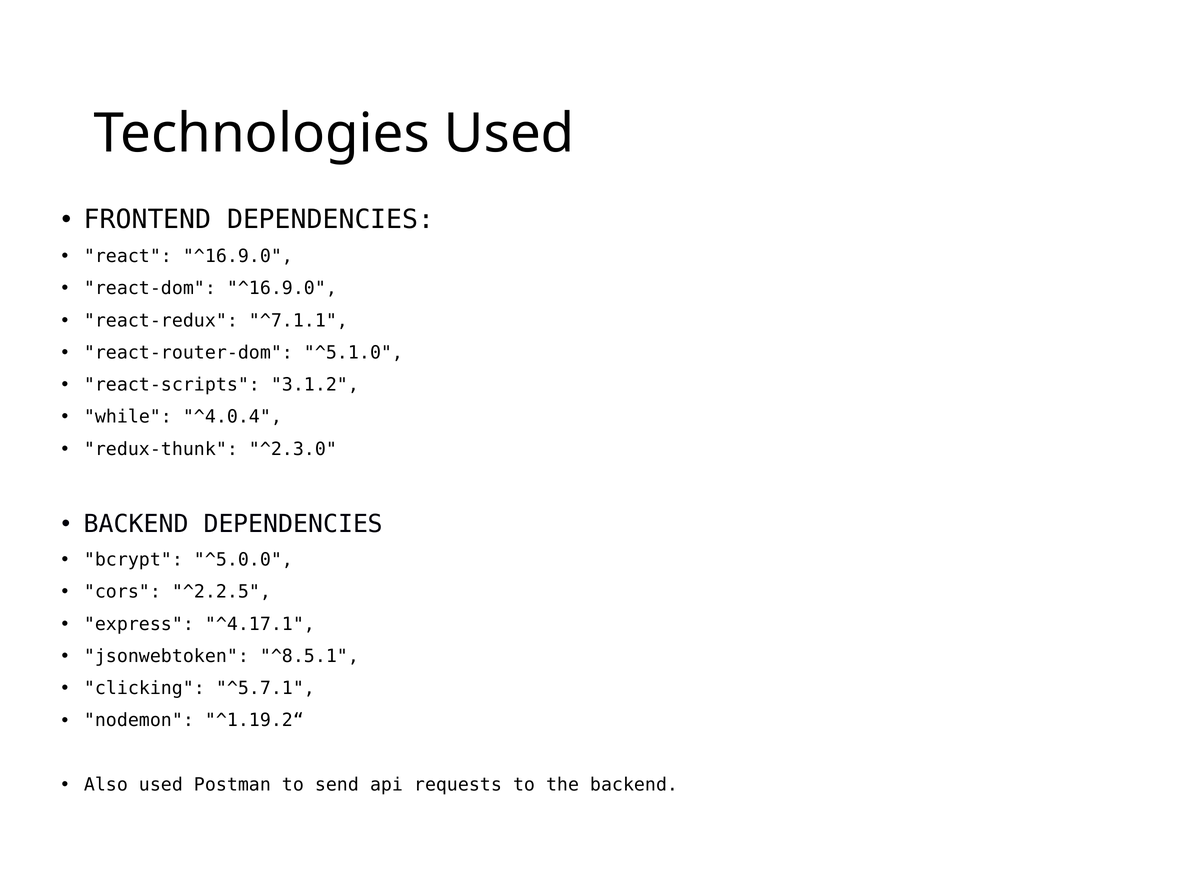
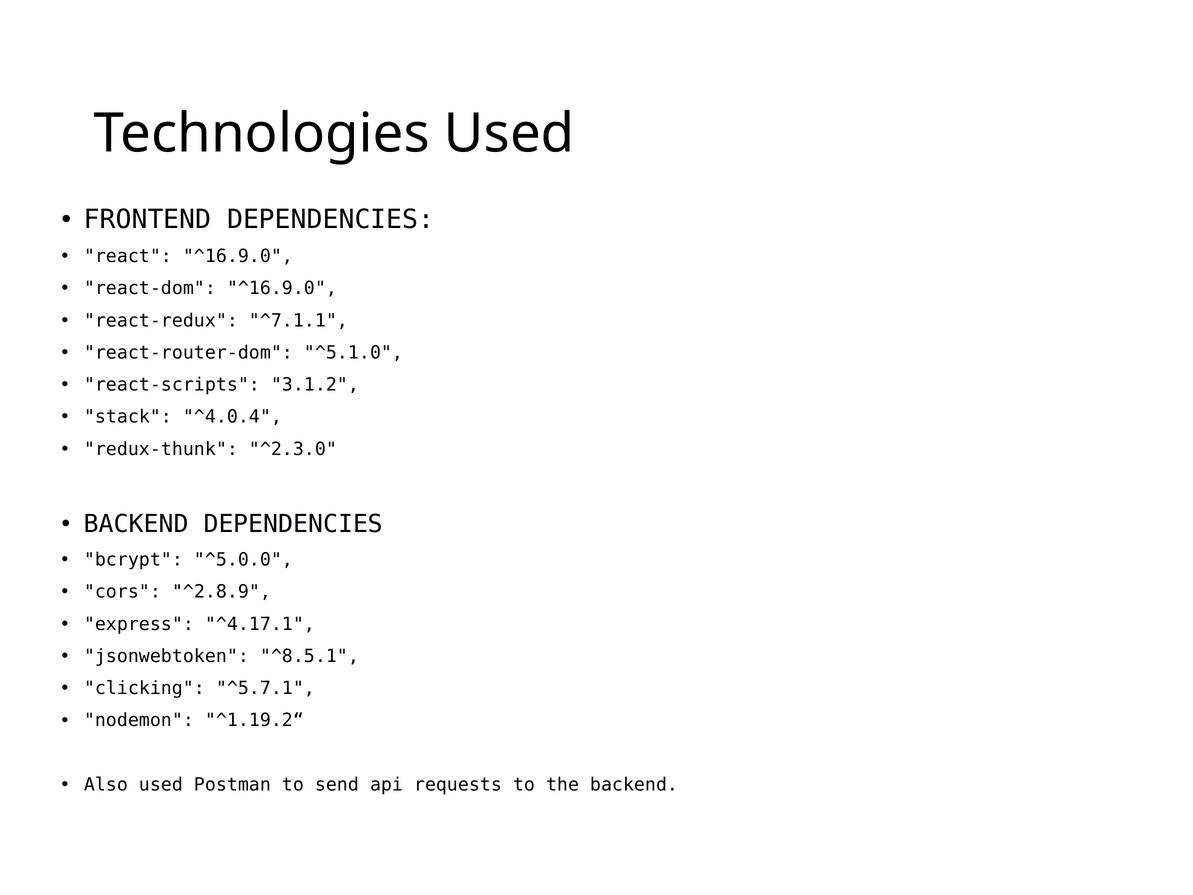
while: while -> stack (128, 417)
^2.2.5: ^2.2.5 -> ^2.8.9 (221, 592)
